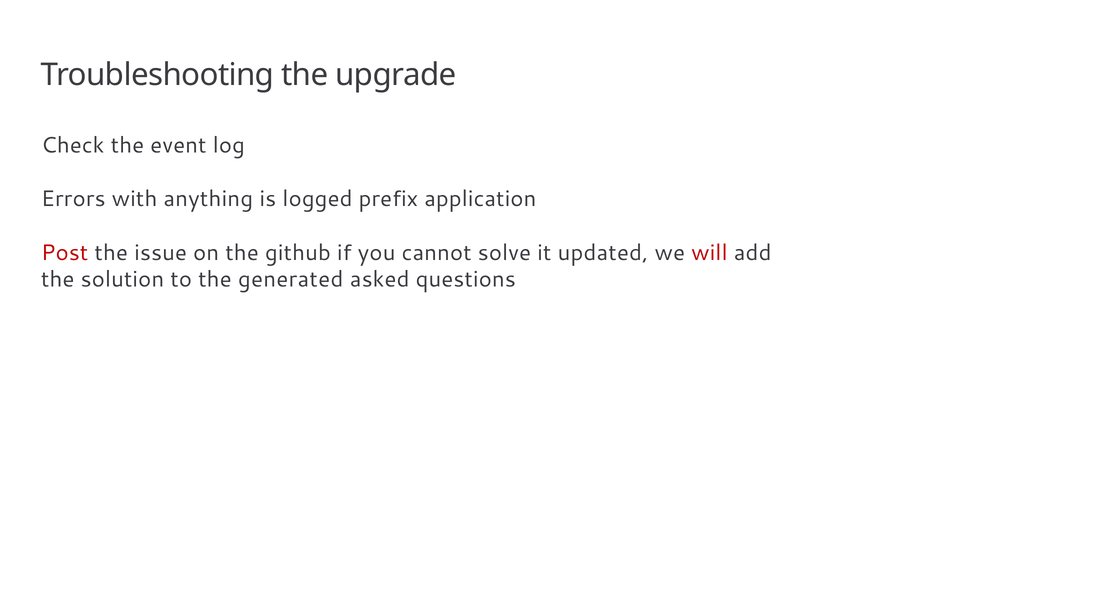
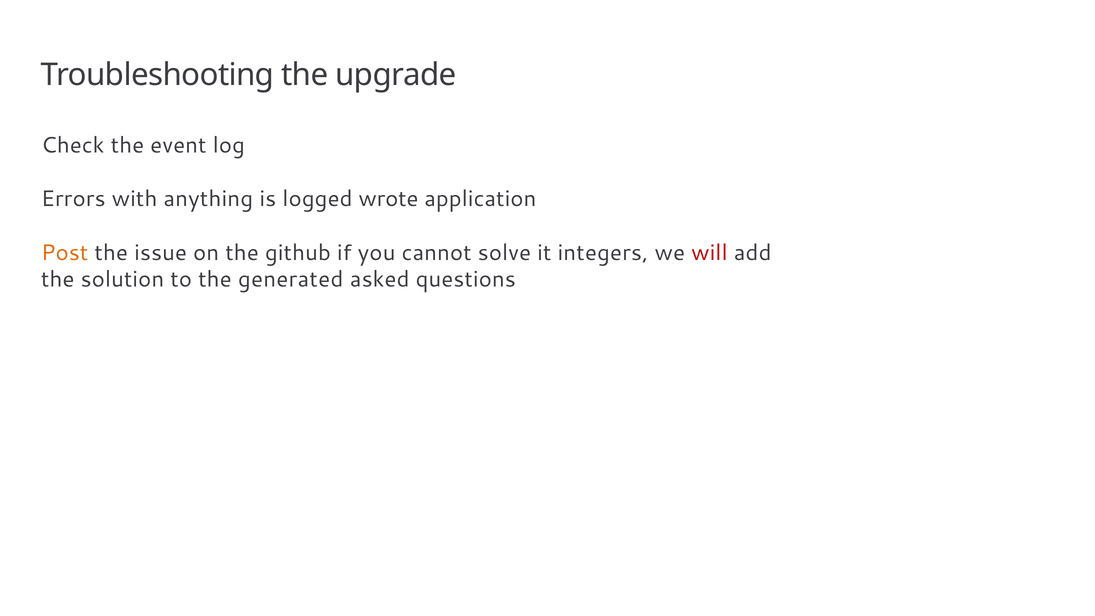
prefix: prefix -> wrote (388, 199)
Post colour: red -> orange (65, 253)
updated: updated -> integers (603, 253)
